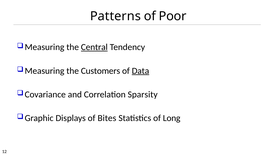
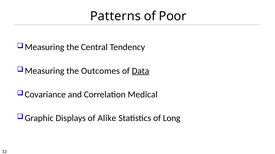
Central underline: present -> none (94, 47)
Customers: Customers -> Outcomes (100, 71)
Sparsity: Sparsity -> Medical (143, 95)
Bites: Bites -> Alike (107, 119)
